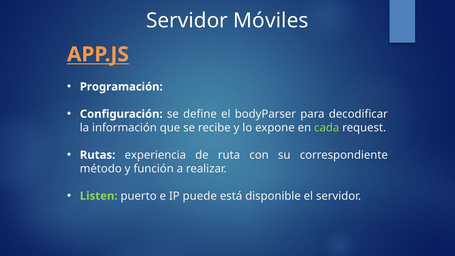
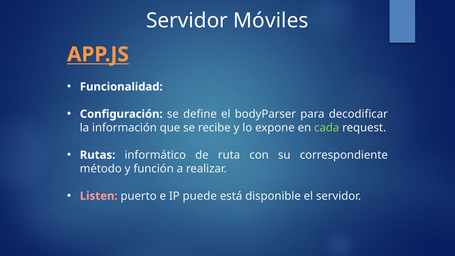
Programación: Programación -> Funcionalidad (121, 87)
experiencia: experiencia -> informático (155, 155)
Listen colour: light green -> pink (99, 196)
